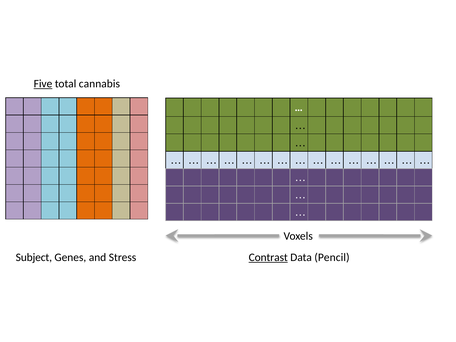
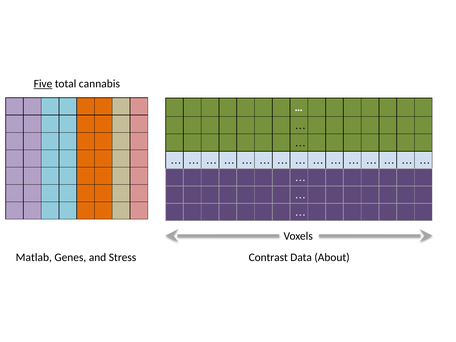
Subject: Subject -> Matlab (34, 257)
Contrast underline: present -> none (268, 257)
Pencil: Pencil -> About (332, 257)
